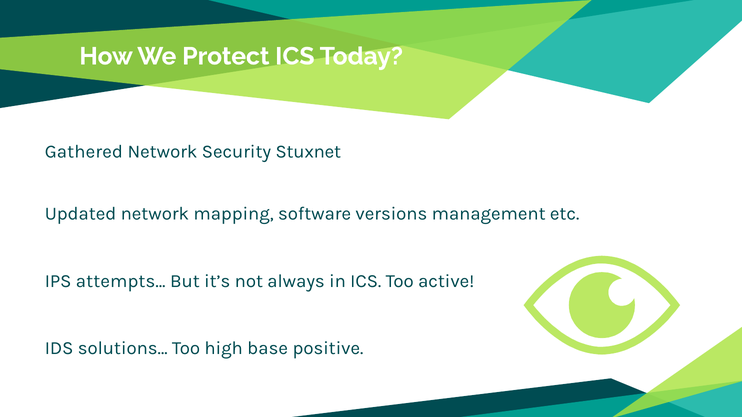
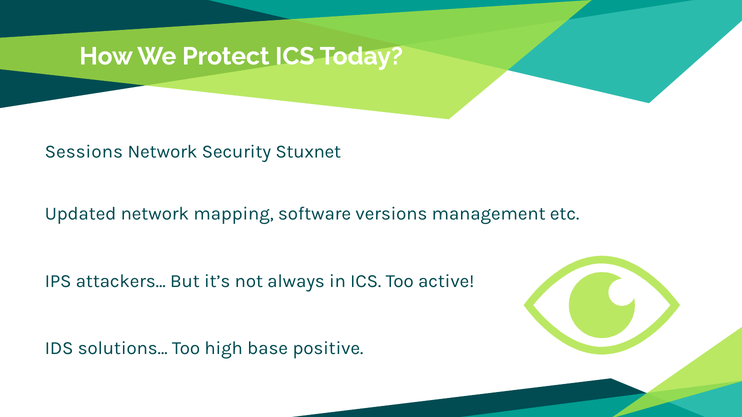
Gathered: Gathered -> Sessions (84, 152)
attempts…: attempts… -> attackers… (121, 281)
